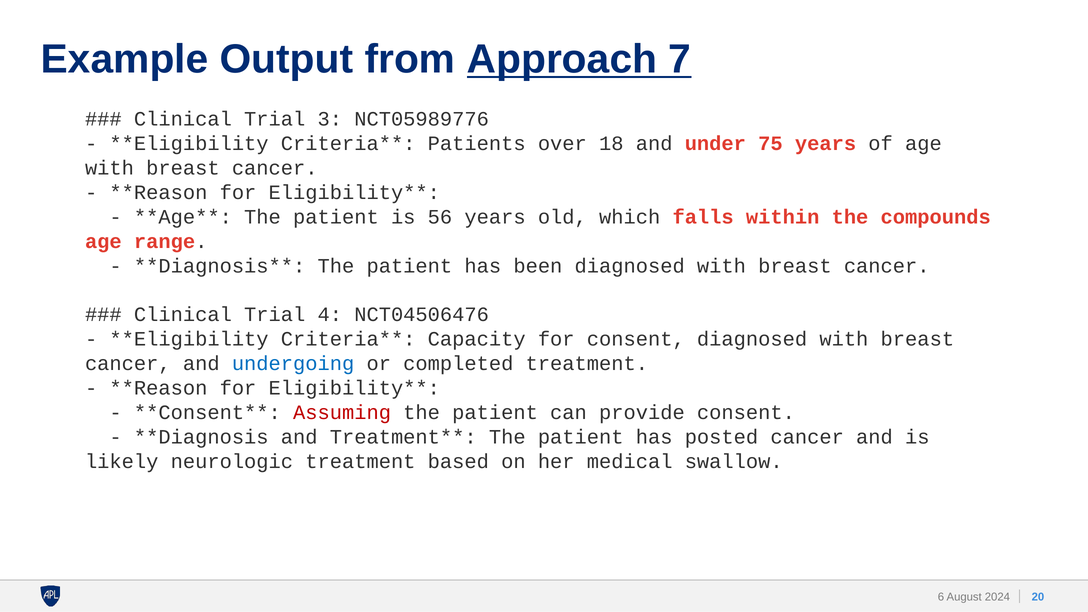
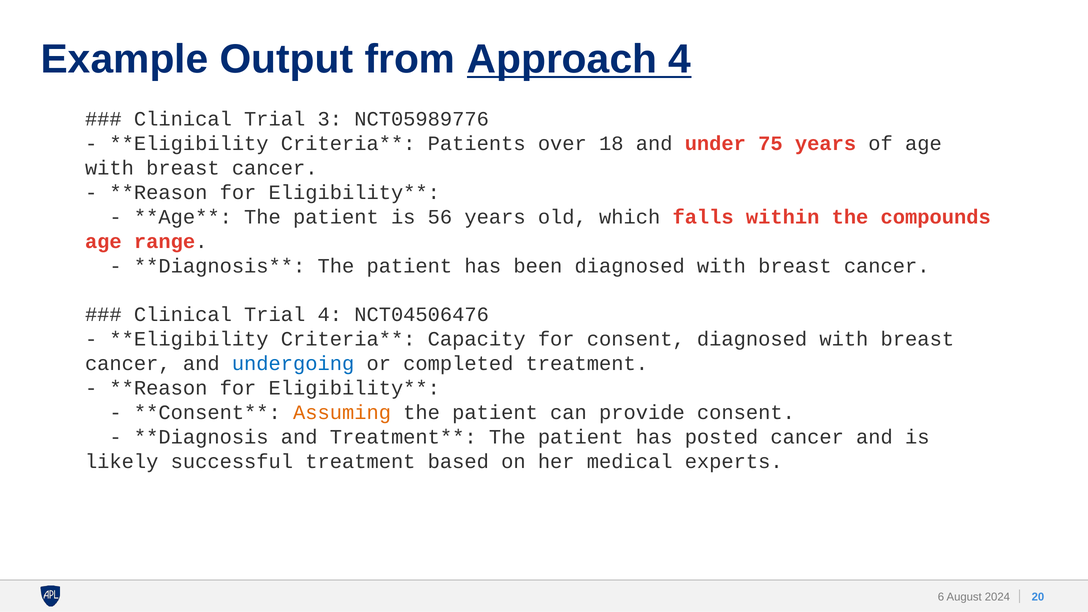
Approach 7: 7 -> 4 (680, 59)
Assuming colour: red -> orange (342, 413)
neurologic: neurologic -> successful (232, 462)
swallow: swallow -> experts (734, 462)
